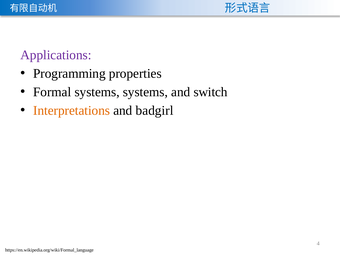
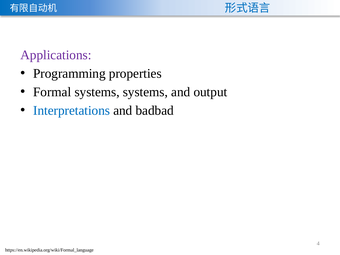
switch: switch -> output (210, 92)
Interpretations colour: orange -> blue (72, 110)
badgirl: badgirl -> badbad (155, 110)
